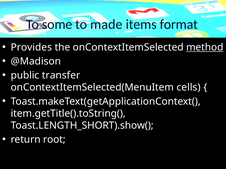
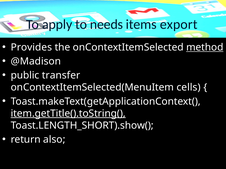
some: some -> apply (57, 25)
made: made -> needs (106, 25)
format: format -> export (179, 25)
item.getTitle().toString( underline: none -> present (68, 114)
root: root -> also (54, 140)
